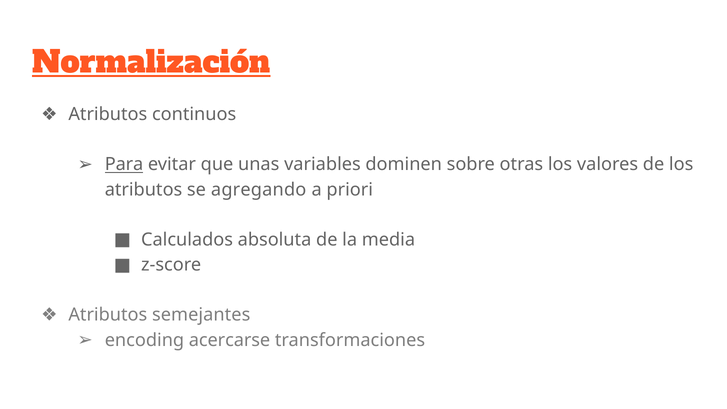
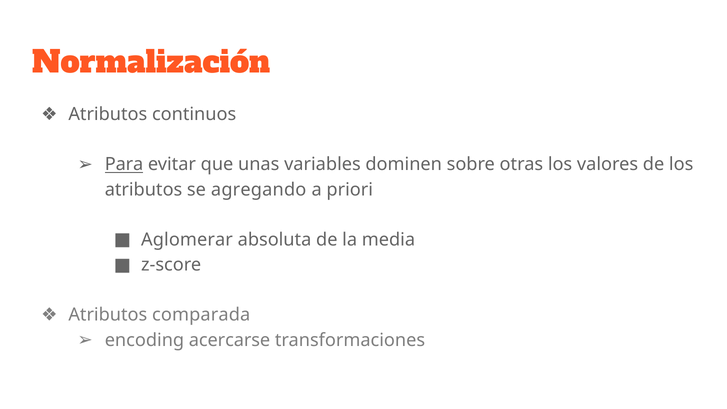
Normalización underline: present -> none (151, 63)
Calculados: Calculados -> Aglomerar (187, 240)
semejantes: semejantes -> comparada (201, 315)
